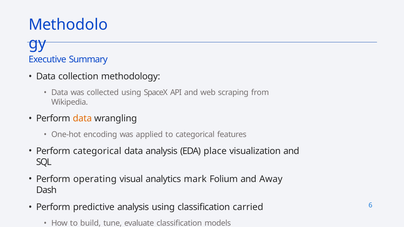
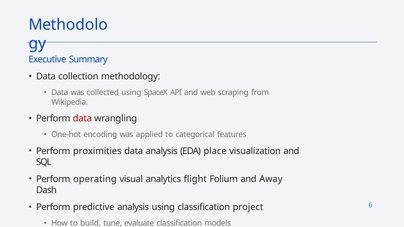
data colour: orange -> red (82, 119)
Perform categorical: categorical -> proximities (97, 151)
mark: mark -> flight (195, 179)
carried: carried -> project (248, 207)
